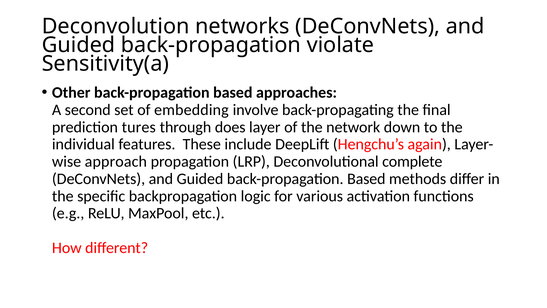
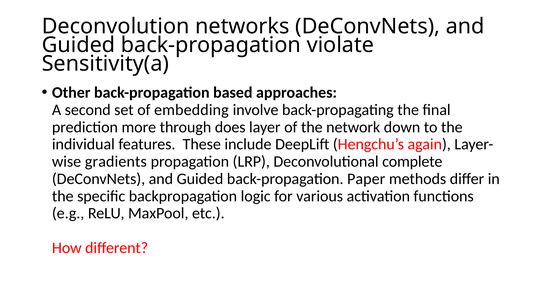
tures: tures -> more (139, 127)
approach: approach -> gradients (116, 161)
Guided back-propagation Based: Based -> Paper (366, 179)
